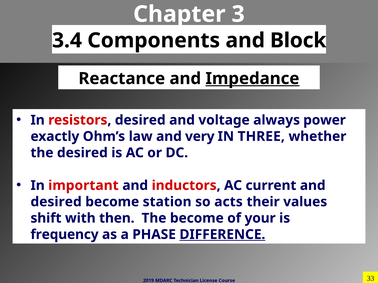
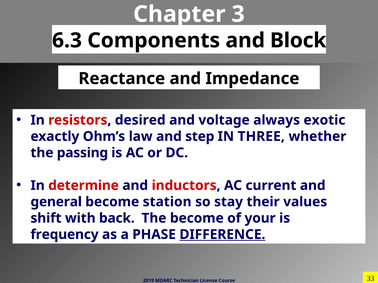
3.4: 3.4 -> 6.3 (67, 41)
Impedance underline: present -> none (252, 79)
power: power -> exotic (324, 120)
very: very -> step (200, 137)
the desired: desired -> passing (82, 153)
important: important -> determine (84, 186)
desired: desired -> general (56, 202)
acts: acts -> stay (229, 202)
then: then -> back (117, 219)
